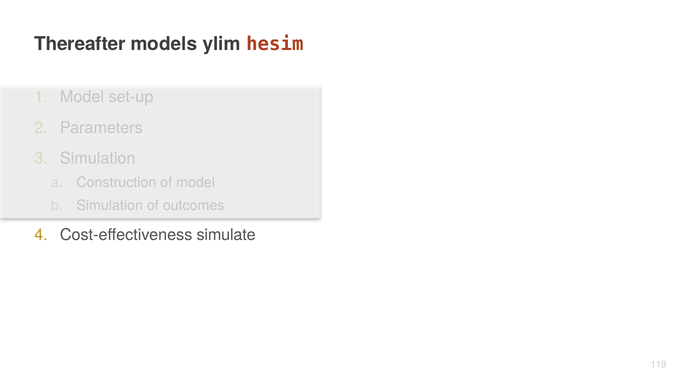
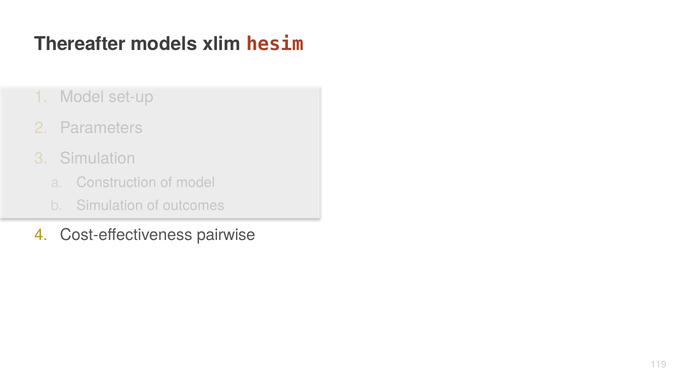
ylim: ylim -> xlim (222, 44)
simulate: simulate -> pairwise (226, 235)
